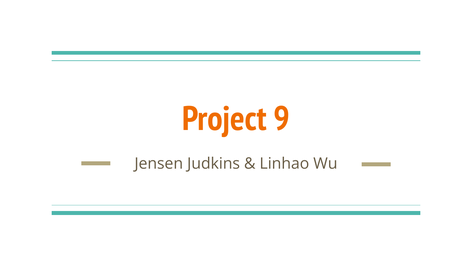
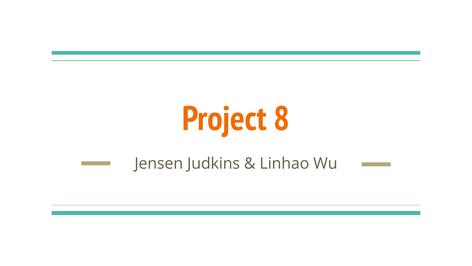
9: 9 -> 8 (282, 119)
